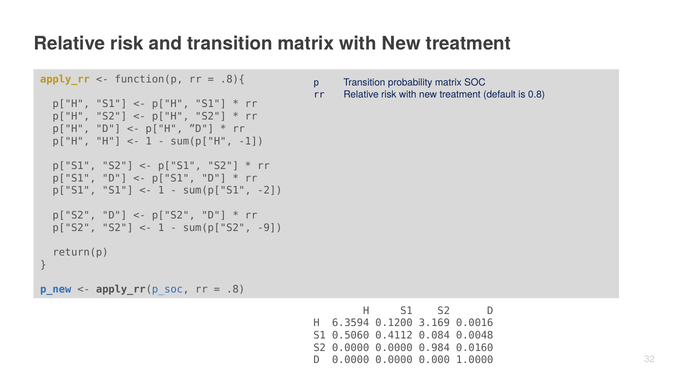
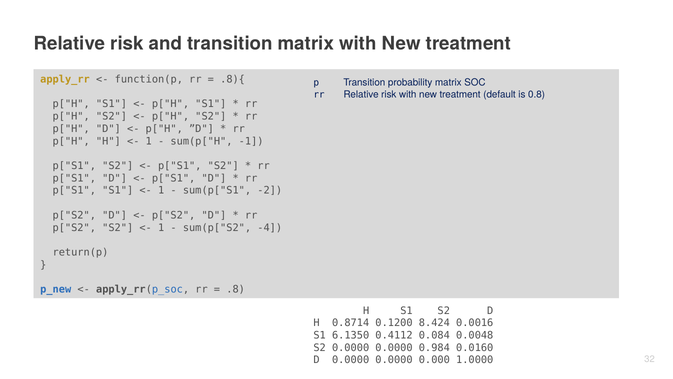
-9: -9 -> -4 (270, 227)
6.3594: 6.3594 -> 0.8714 (351, 323)
3.169: 3.169 -> 8.424 (434, 323)
0.5060: 0.5060 -> 6.1350 (351, 335)
